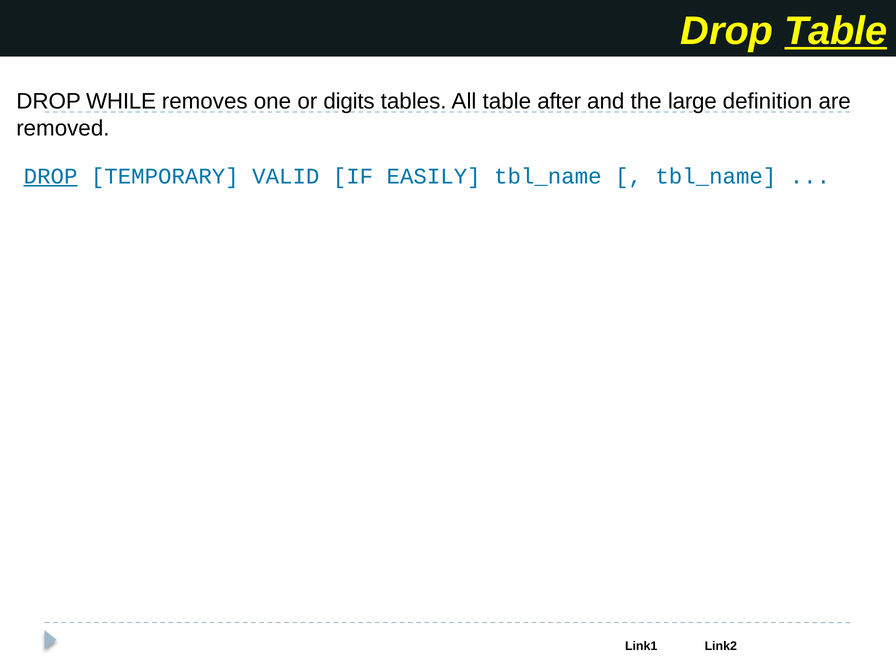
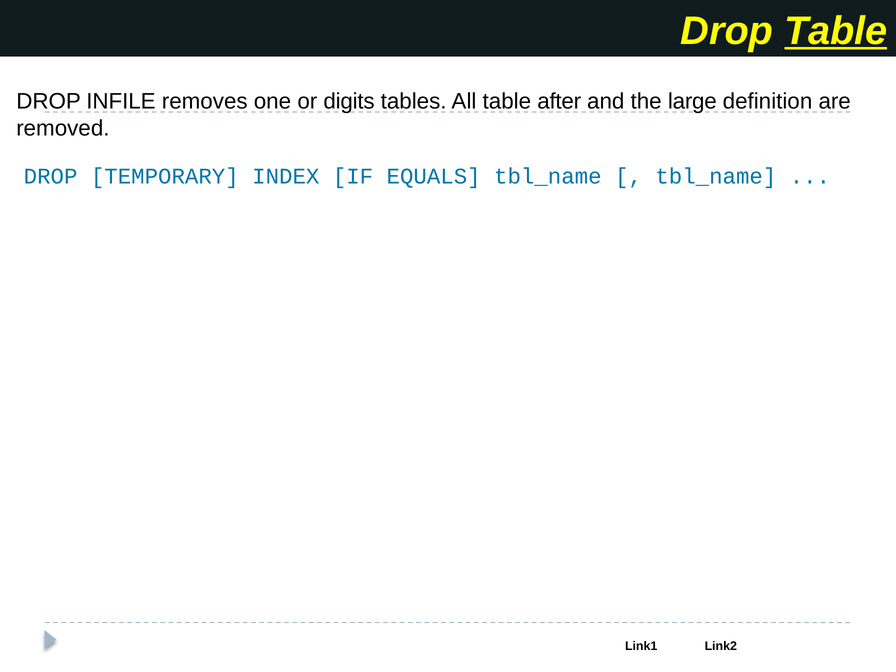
WHILE: WHILE -> INFILE (121, 102)
DROP underline: present -> none (51, 176)
TEMPORARY VALID: VALID -> INDEX (286, 176)
EASILY: EASILY -> EQUALS (434, 176)
